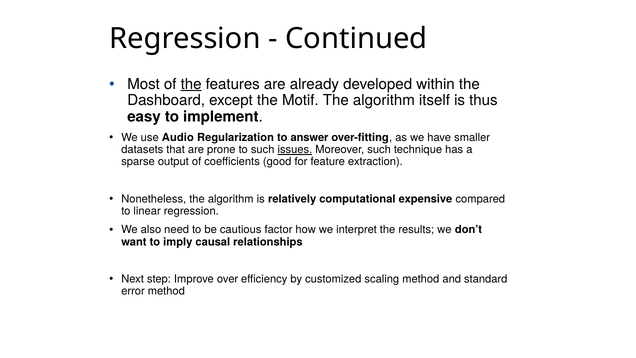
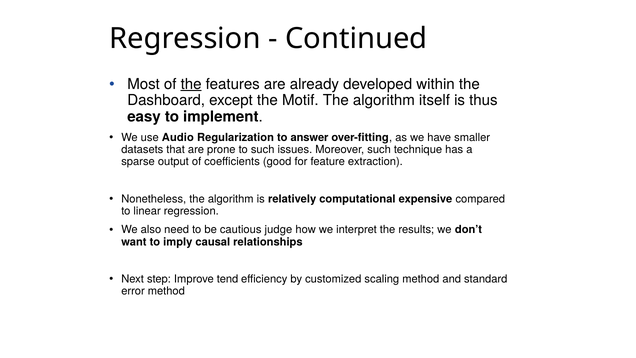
issues underline: present -> none (295, 150)
factor: factor -> judge (278, 230)
over: over -> tend (228, 279)
